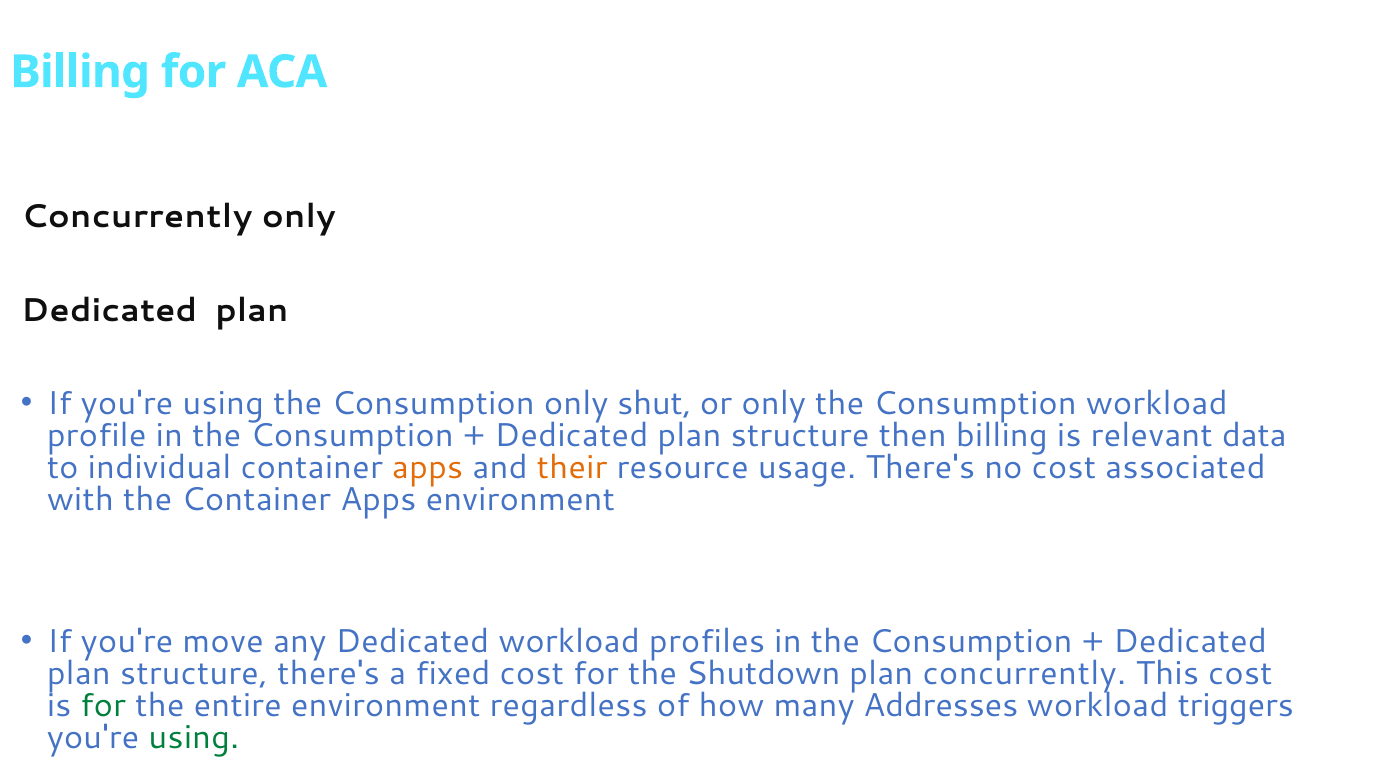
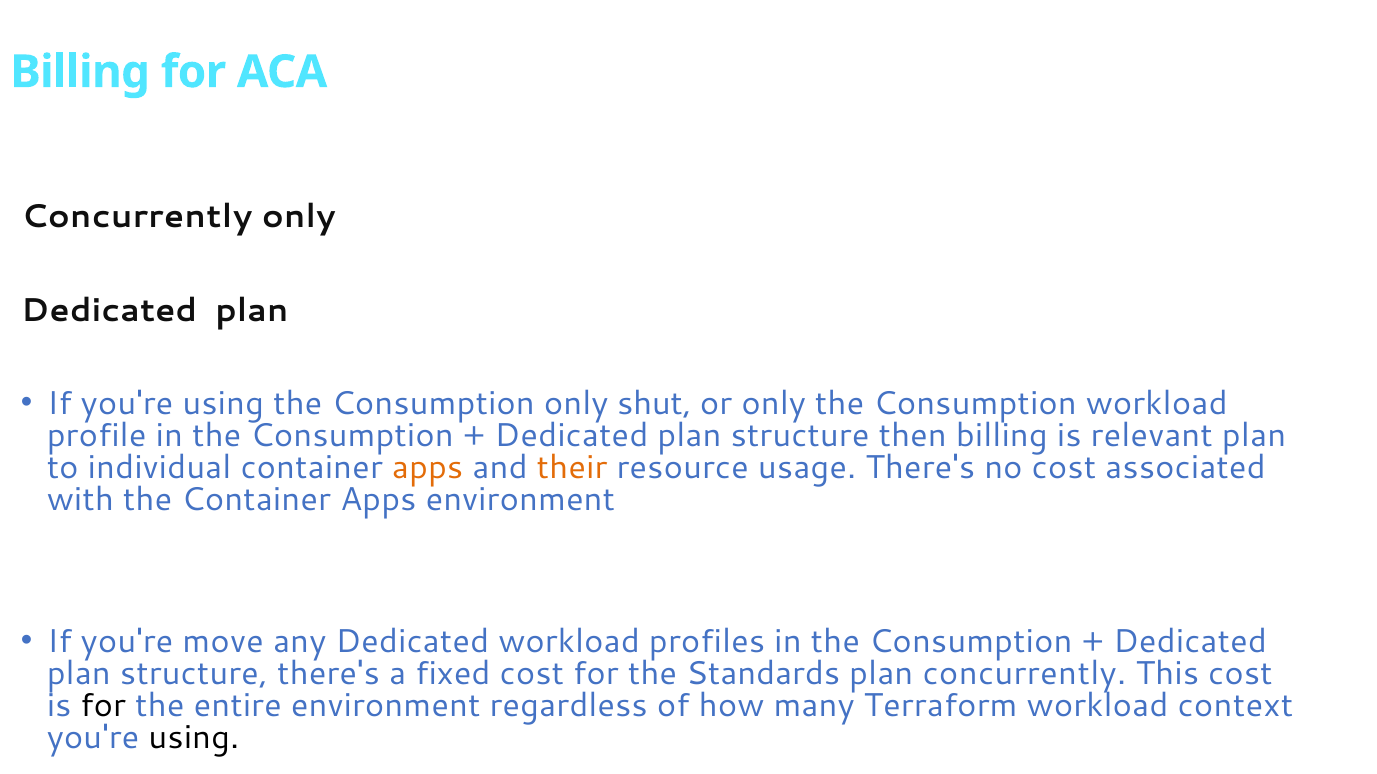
relevant data: data -> plan (1254, 436)
Shutdown: Shutdown -> Standards (763, 674)
for colour: green -> black (103, 706)
Addresses: Addresses -> Terraform (941, 706)
triggers: triggers -> context (1235, 706)
using colour: green -> black (194, 738)
